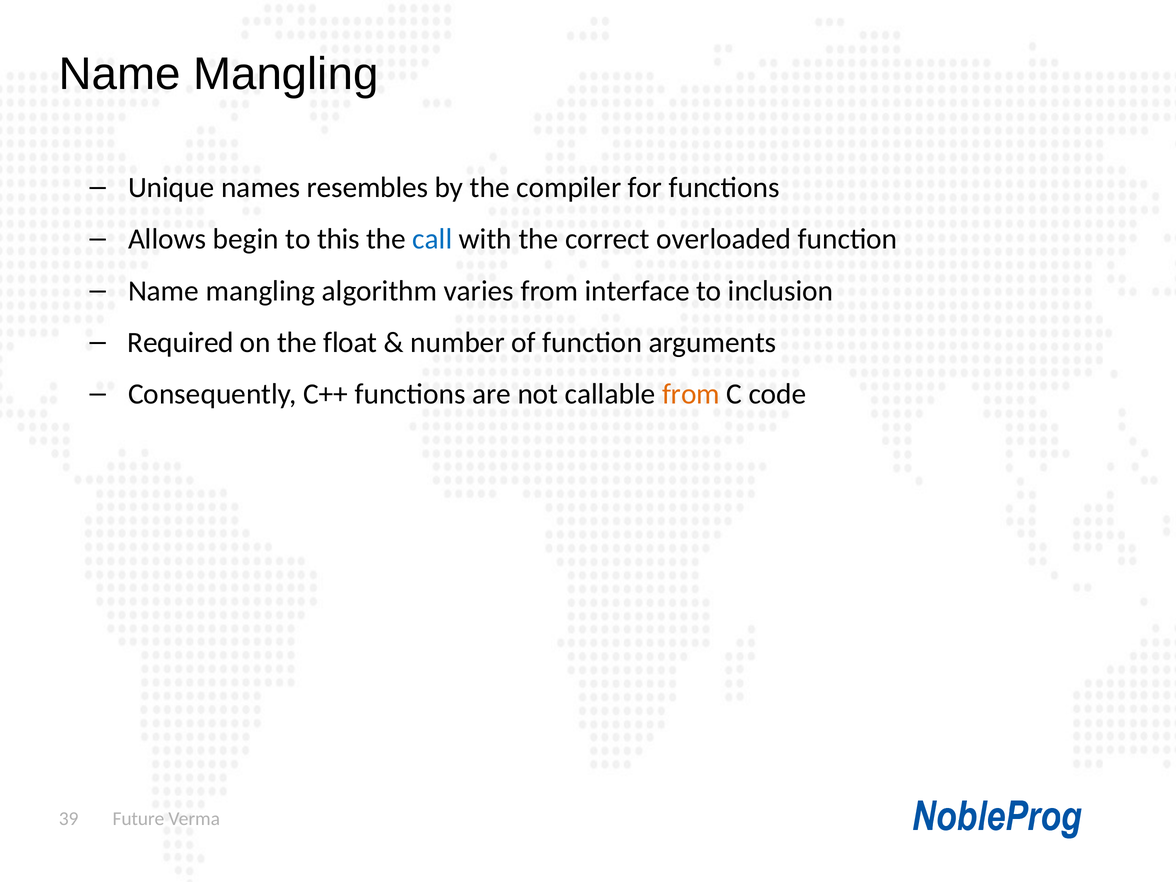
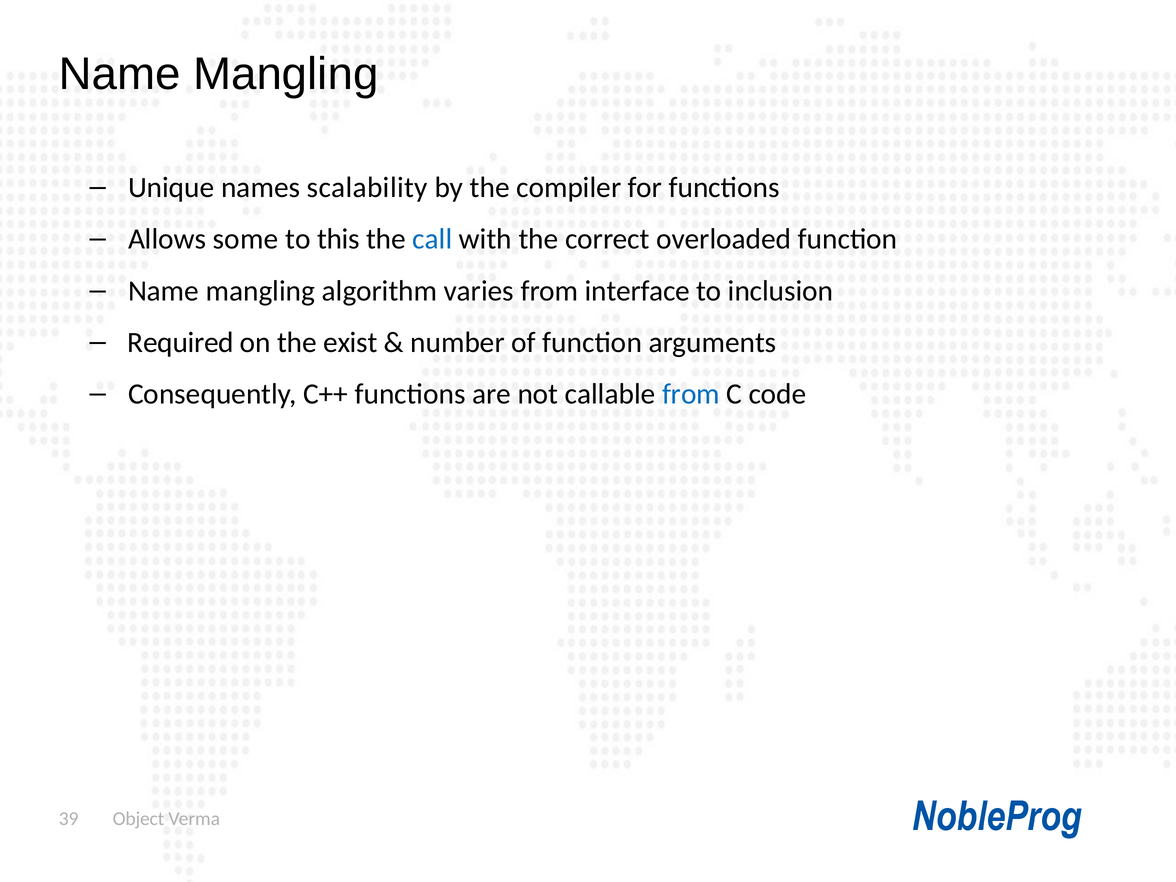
resembles: resembles -> scalability (367, 188)
begin: begin -> some (246, 239)
float: float -> exist (350, 343)
from colour: orange -> blue (691, 394)
Future: Future -> Object (138, 819)
